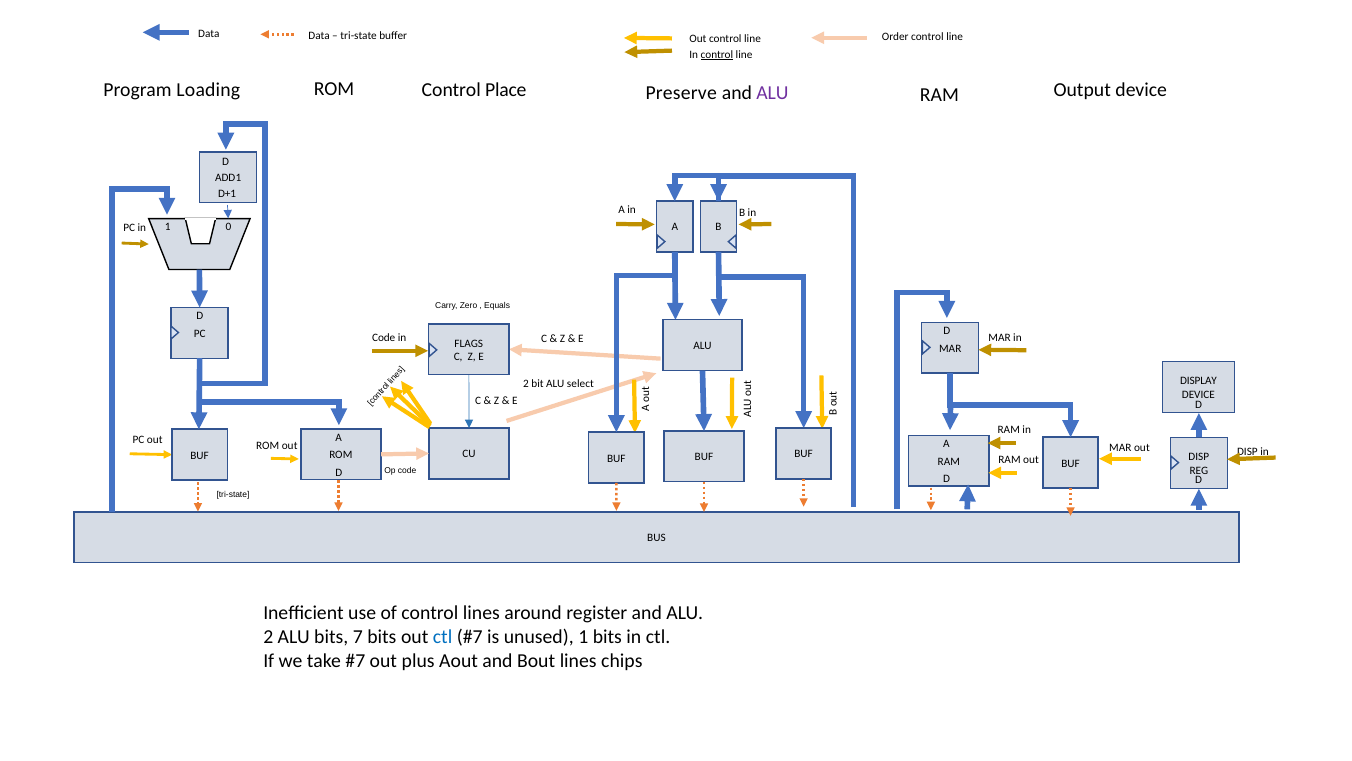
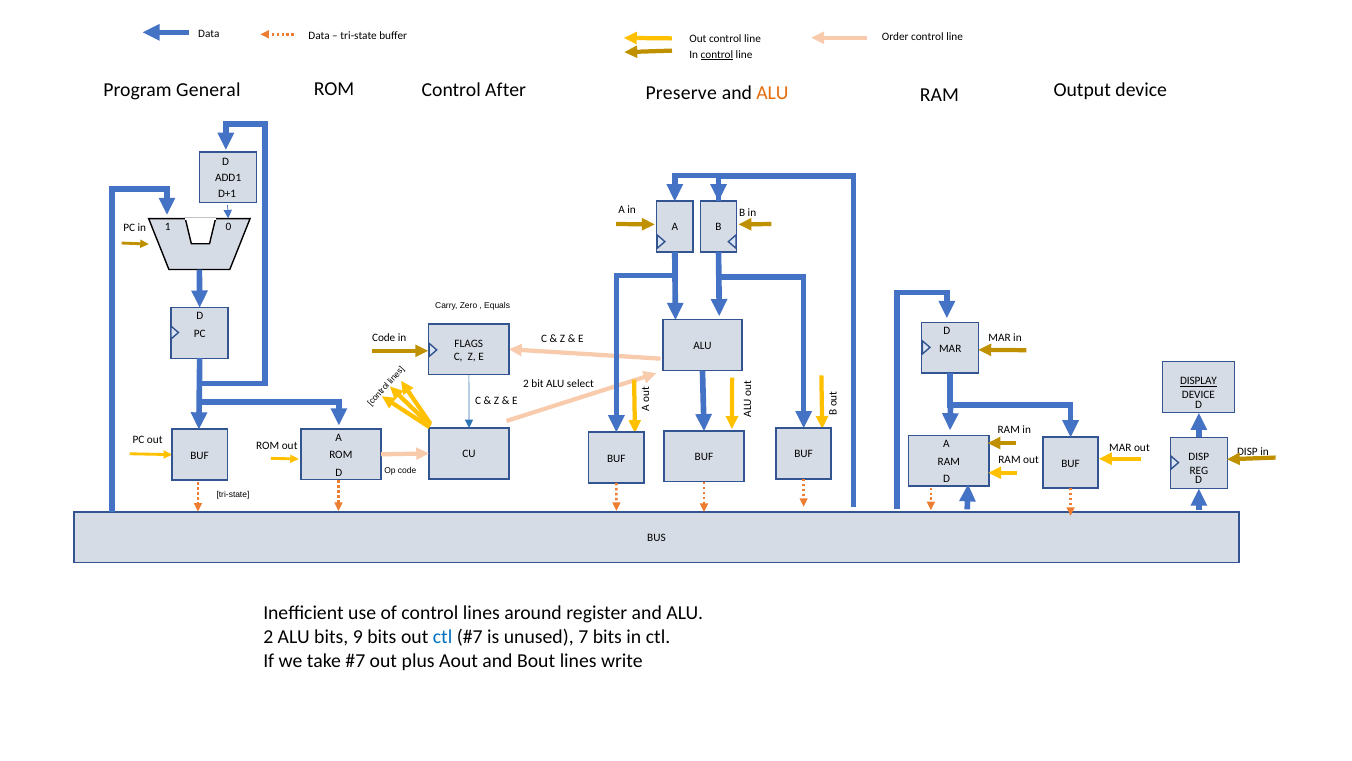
ALU colour: purple -> orange (773, 92)
Loading: Loading -> General (208, 90)
Place: Place -> After (506, 90)
DISPLAY underline: none -> present (1198, 381)
7: 7 -> 9 (358, 636)
unused 1: 1 -> 7 (583, 636)
chips: chips -> write (622, 660)
